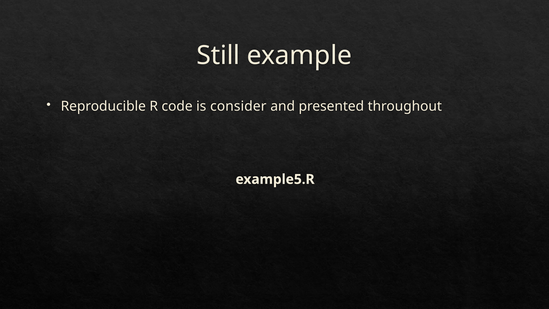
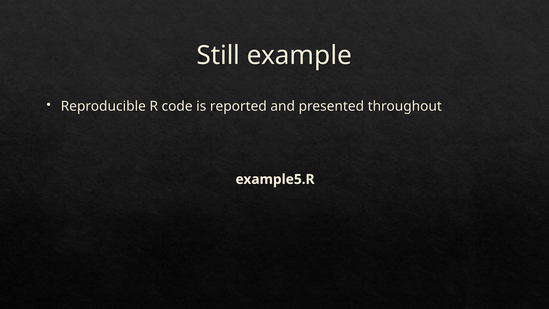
consider: consider -> reported (238, 106)
